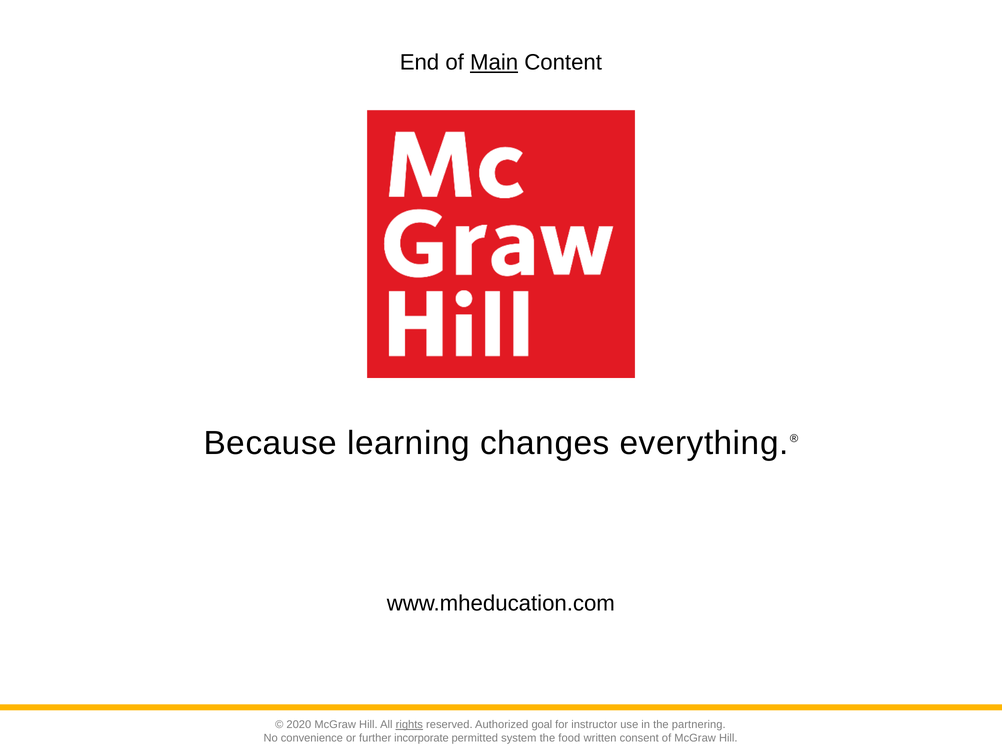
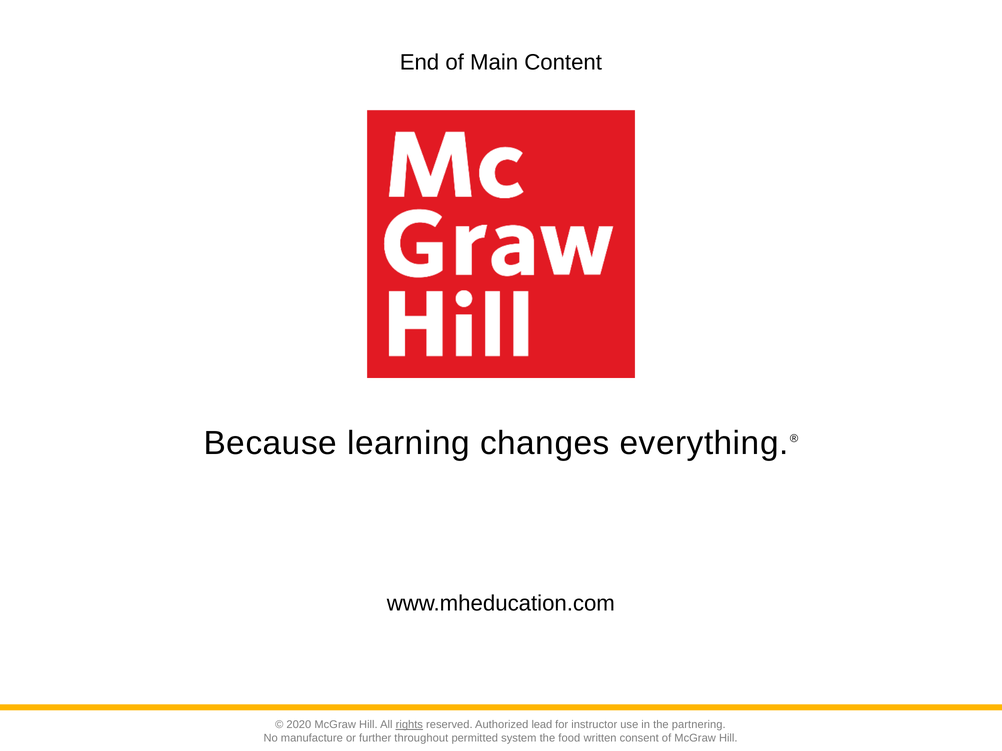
Main underline: present -> none (494, 63)
goal: goal -> lead (542, 725)
convenience: convenience -> manufacture (312, 739)
incorporate: incorporate -> throughout (421, 739)
